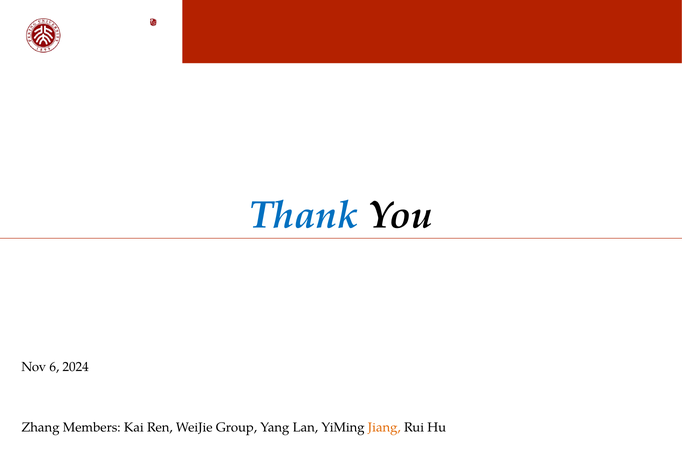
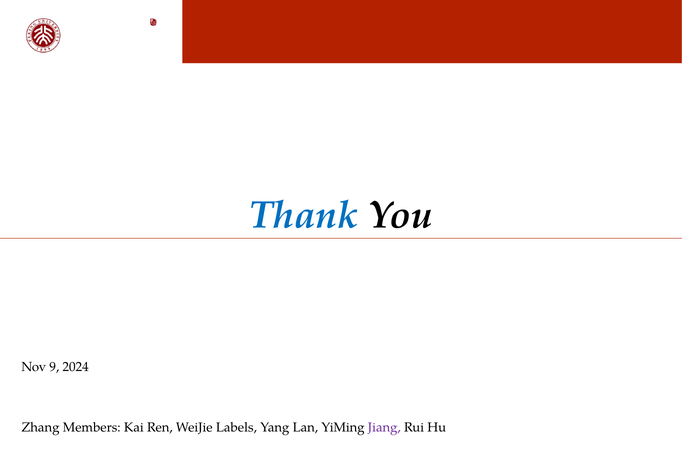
6: 6 -> 9 (54, 367)
Group: Group -> Labels (236, 428)
Jiang colour: orange -> purple (384, 428)
